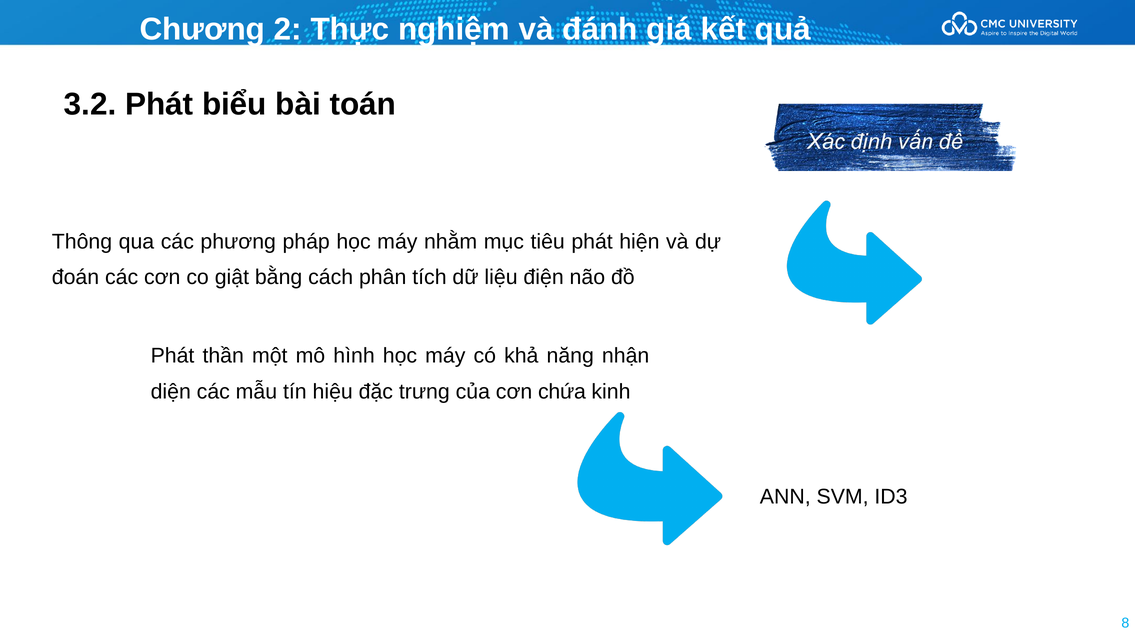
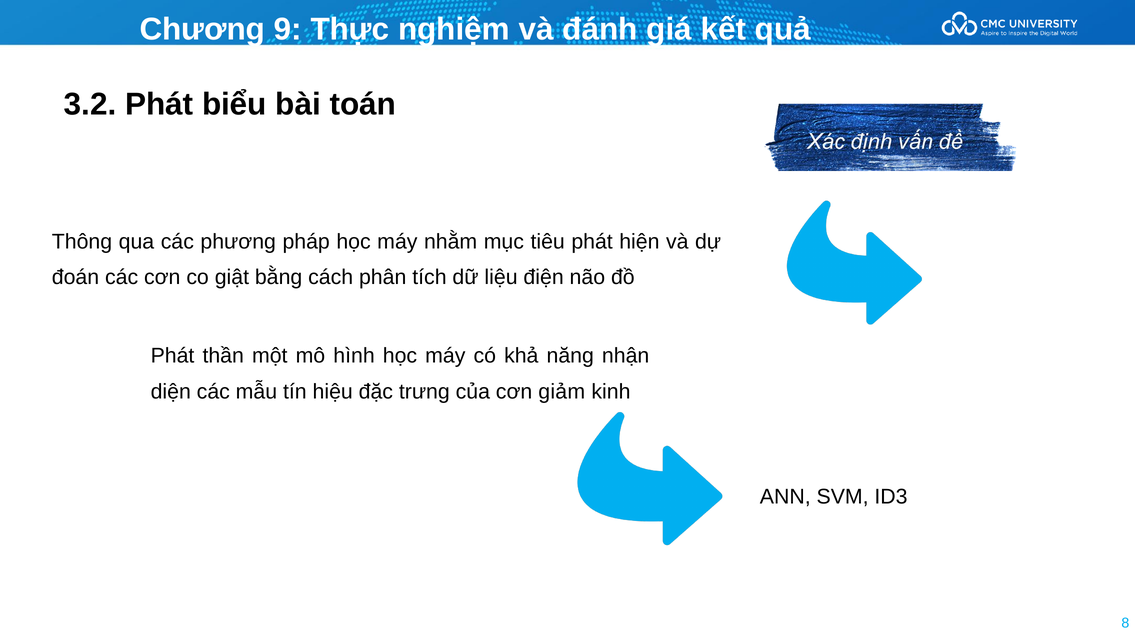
2: 2 -> 9 (288, 29)
chứa: chứa -> giảm (562, 392)
